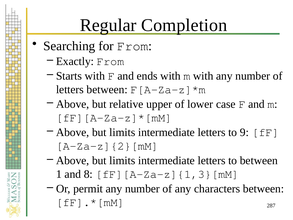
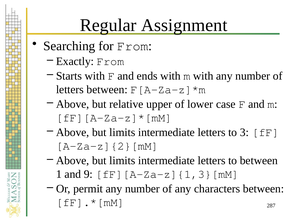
Completion: Completion -> Assignment (184, 25)
9: 9 -> 3 (244, 132)
8: 8 -> 9 (88, 174)
